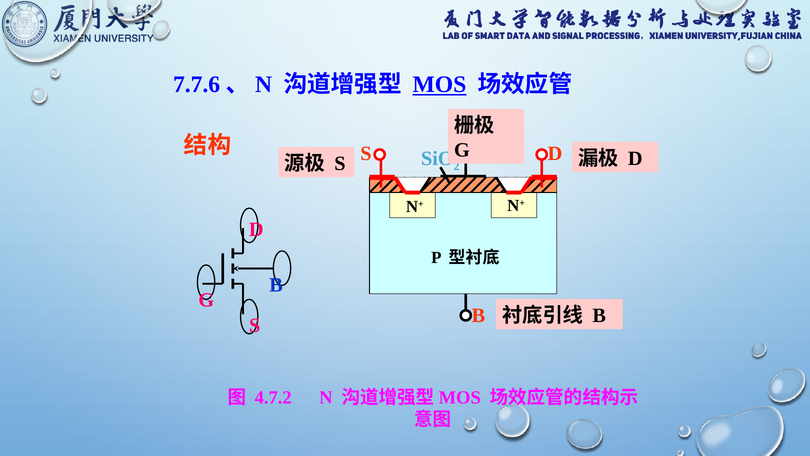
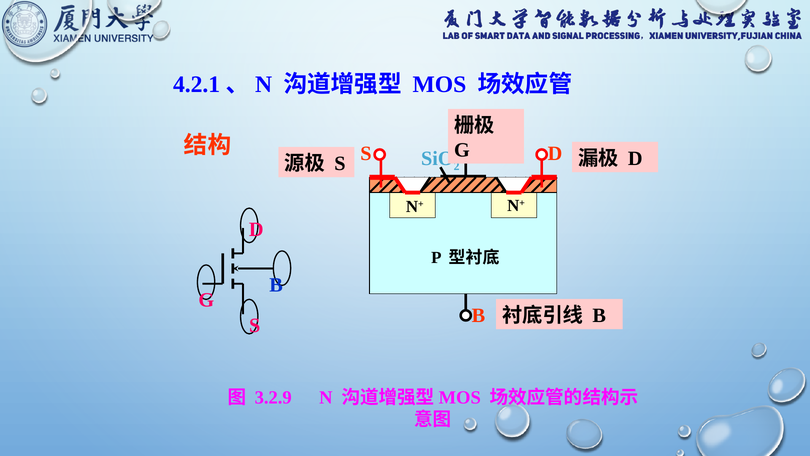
7.7.6: 7.7.6 -> 4.2.1 (197, 85)
MOS underline: present -> none (439, 85)
4.7.2: 4.7.2 -> 3.2.9 (273, 397)
